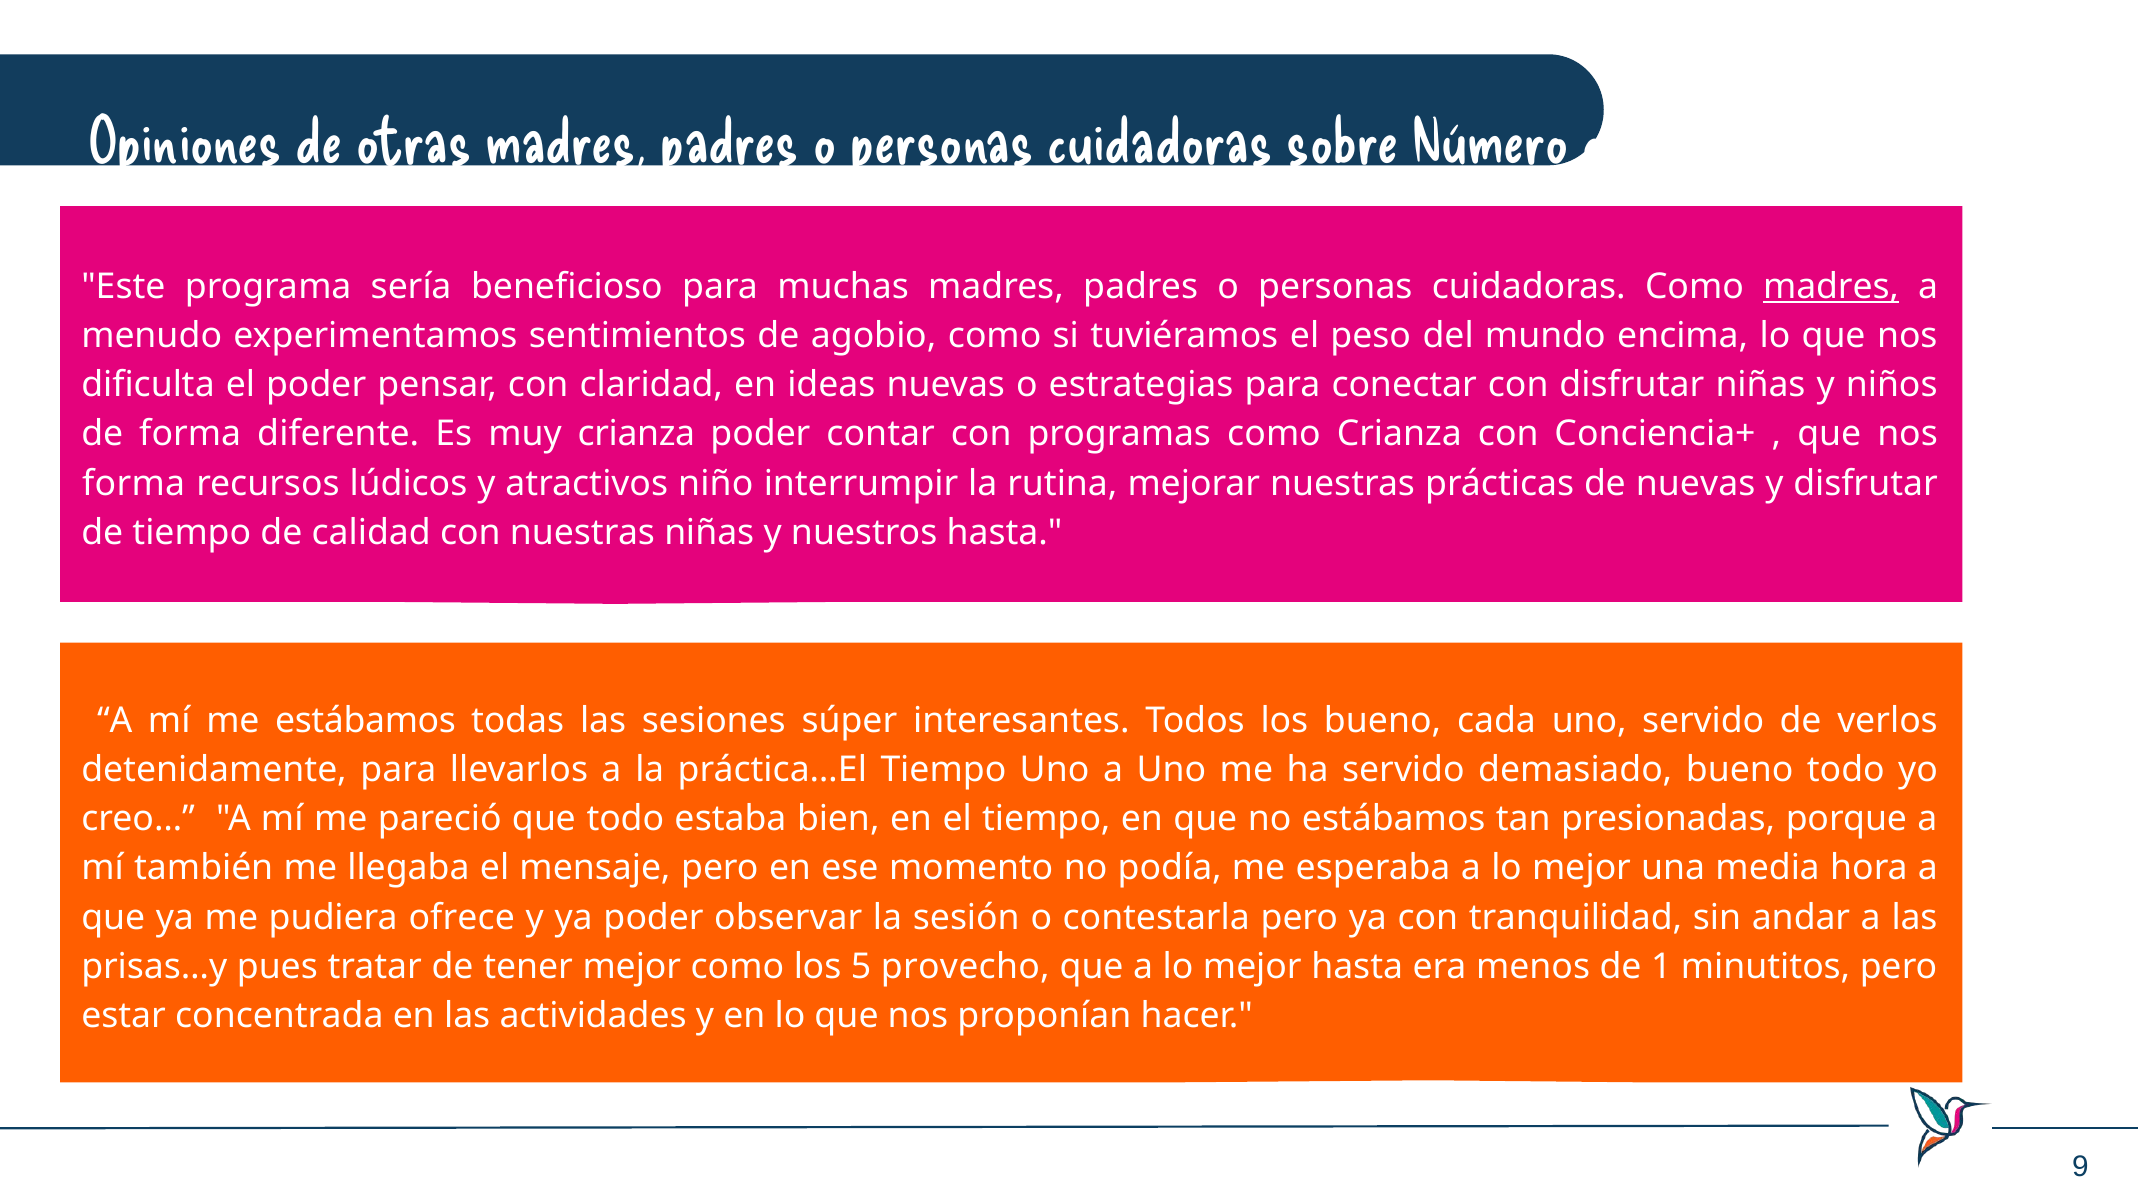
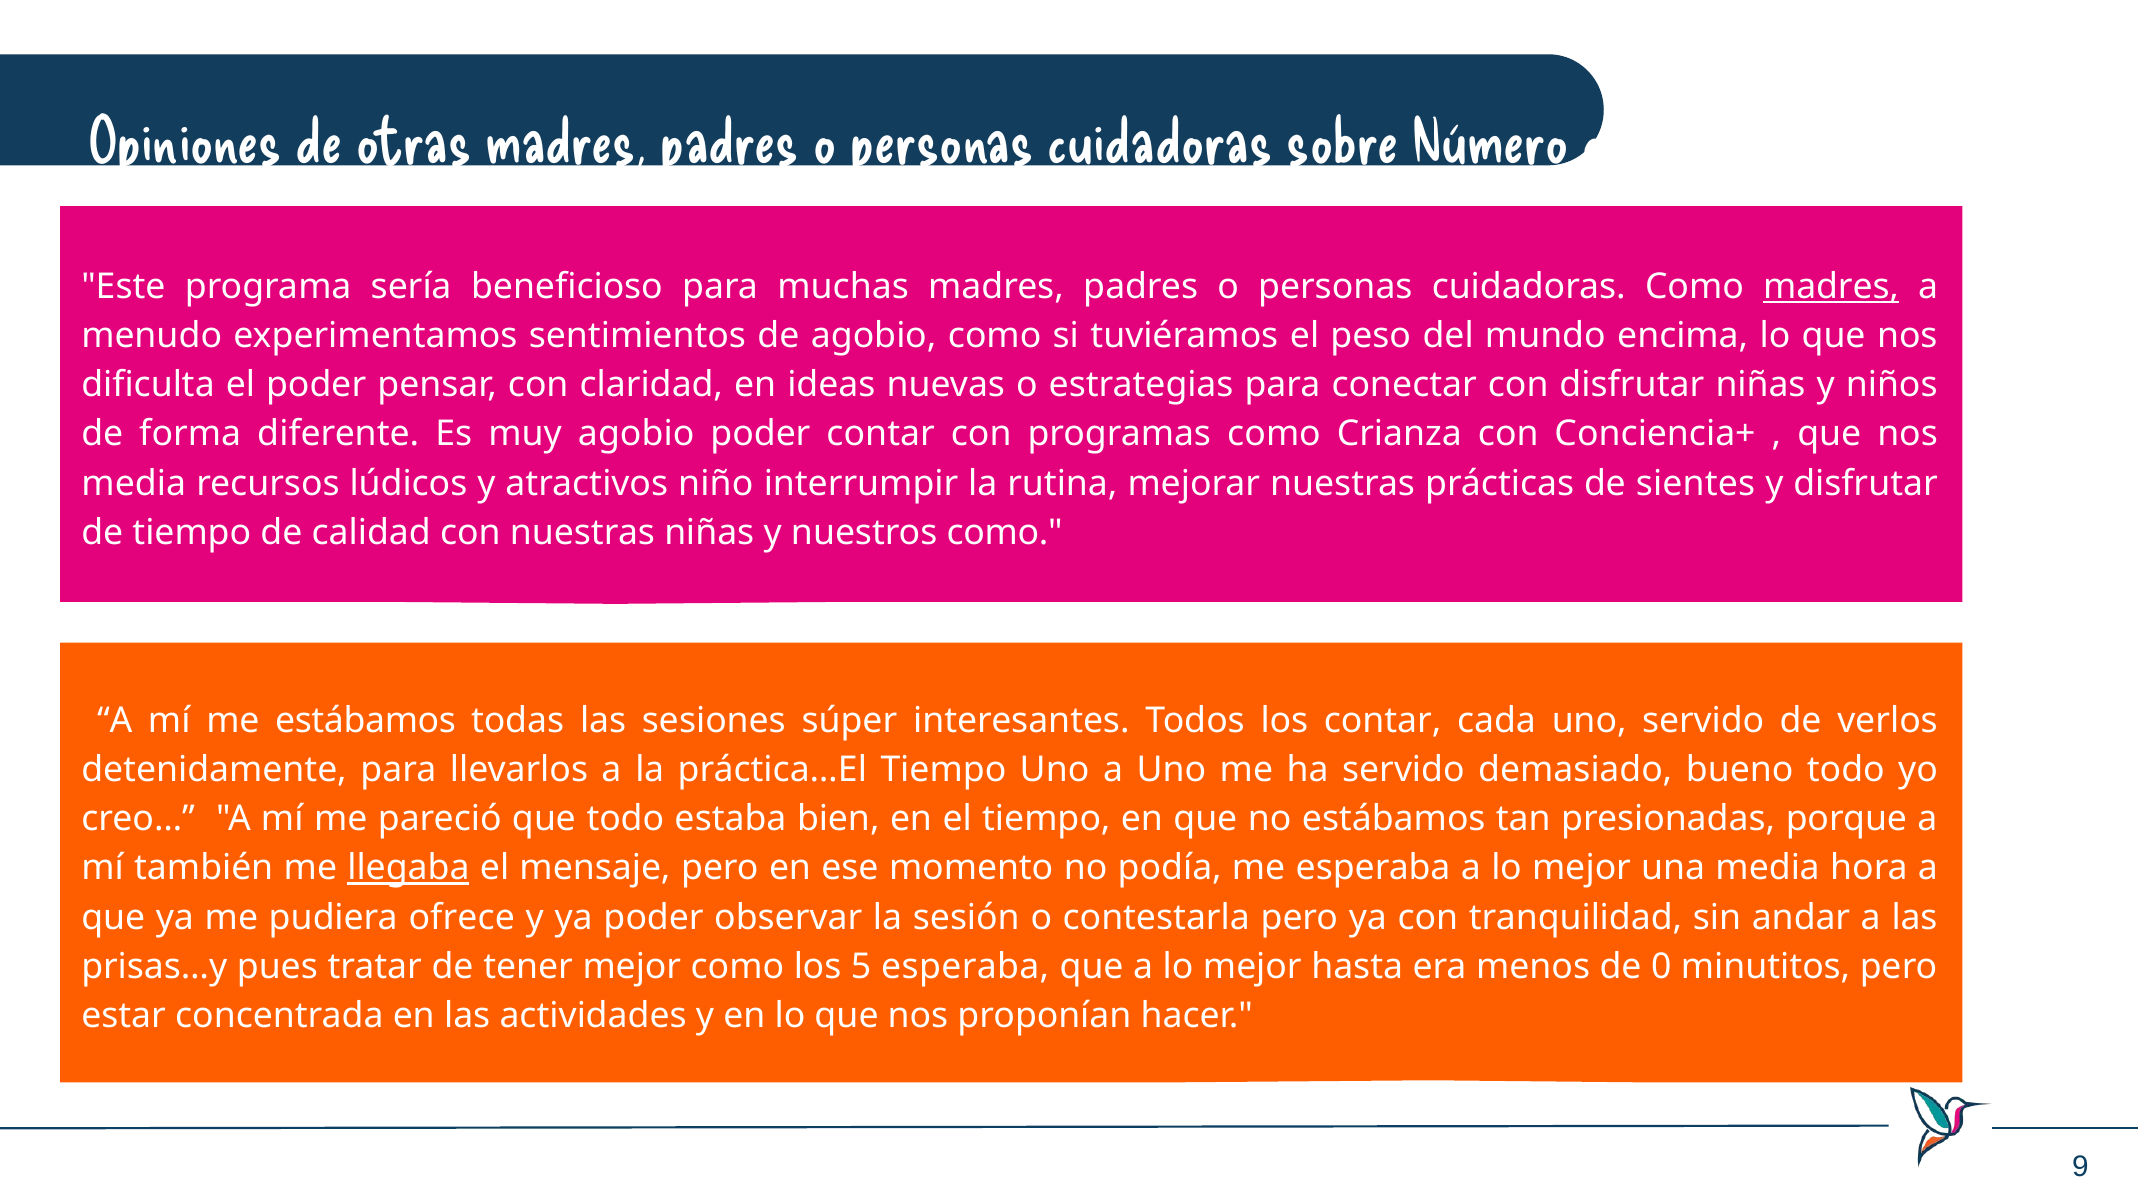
muy crianza: crianza -> agobio (636, 434)
forma: forma -> media (134, 484)
de nuevas: nuevas -> sientes (1696, 484)
nuestros hasta: hasta -> como (1005, 533)
los bueno: bueno -> contar (1383, 721)
llegaba underline: none -> present (408, 869)
5 provecho: provecho -> esperaba (965, 967)
1: 1 -> 0 (1661, 967)
